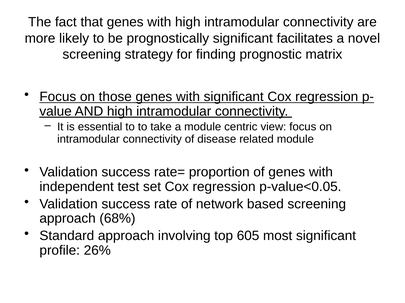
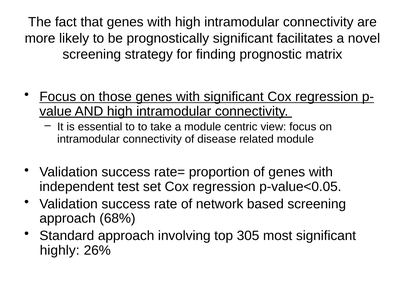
605: 605 -> 305 (248, 236)
profile: profile -> highly (60, 251)
